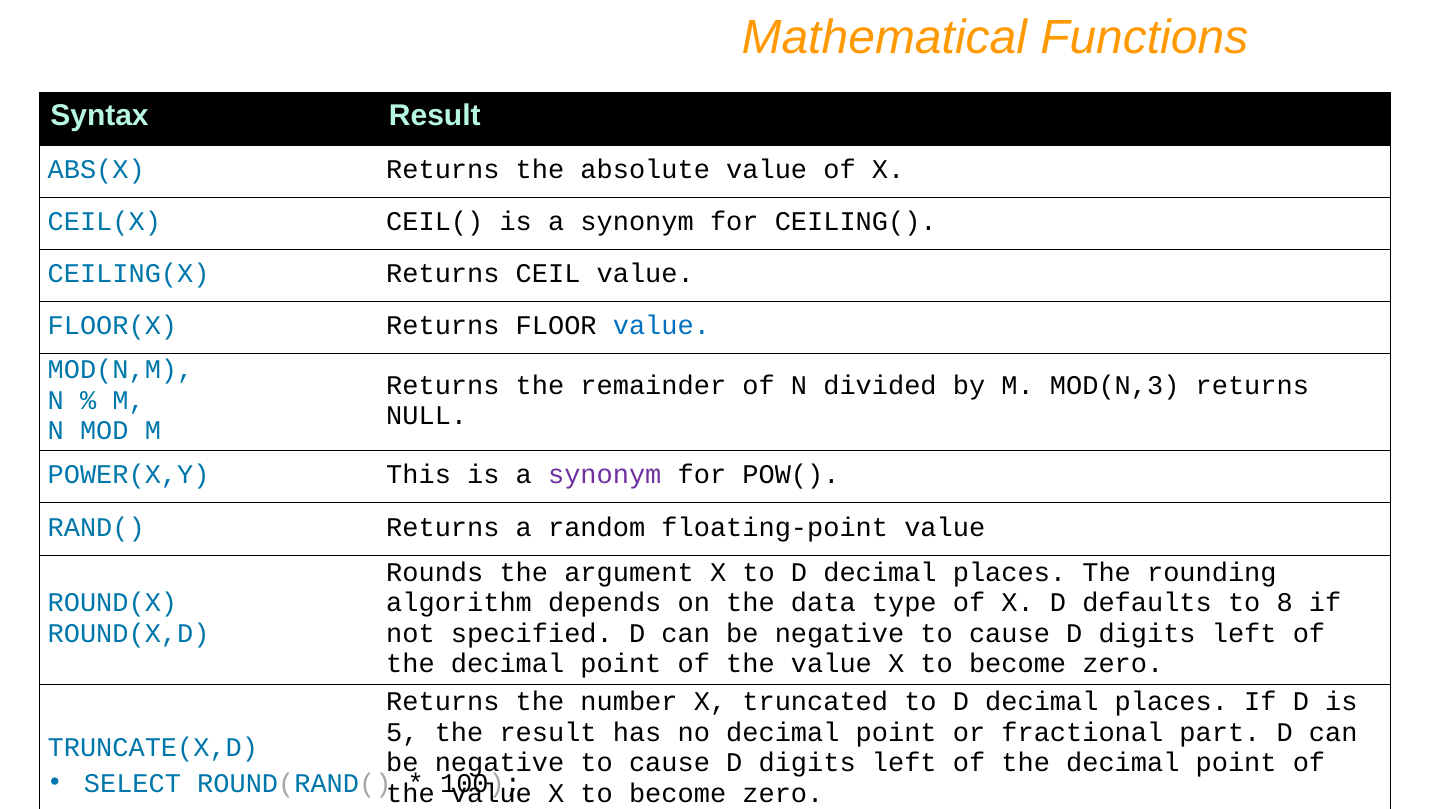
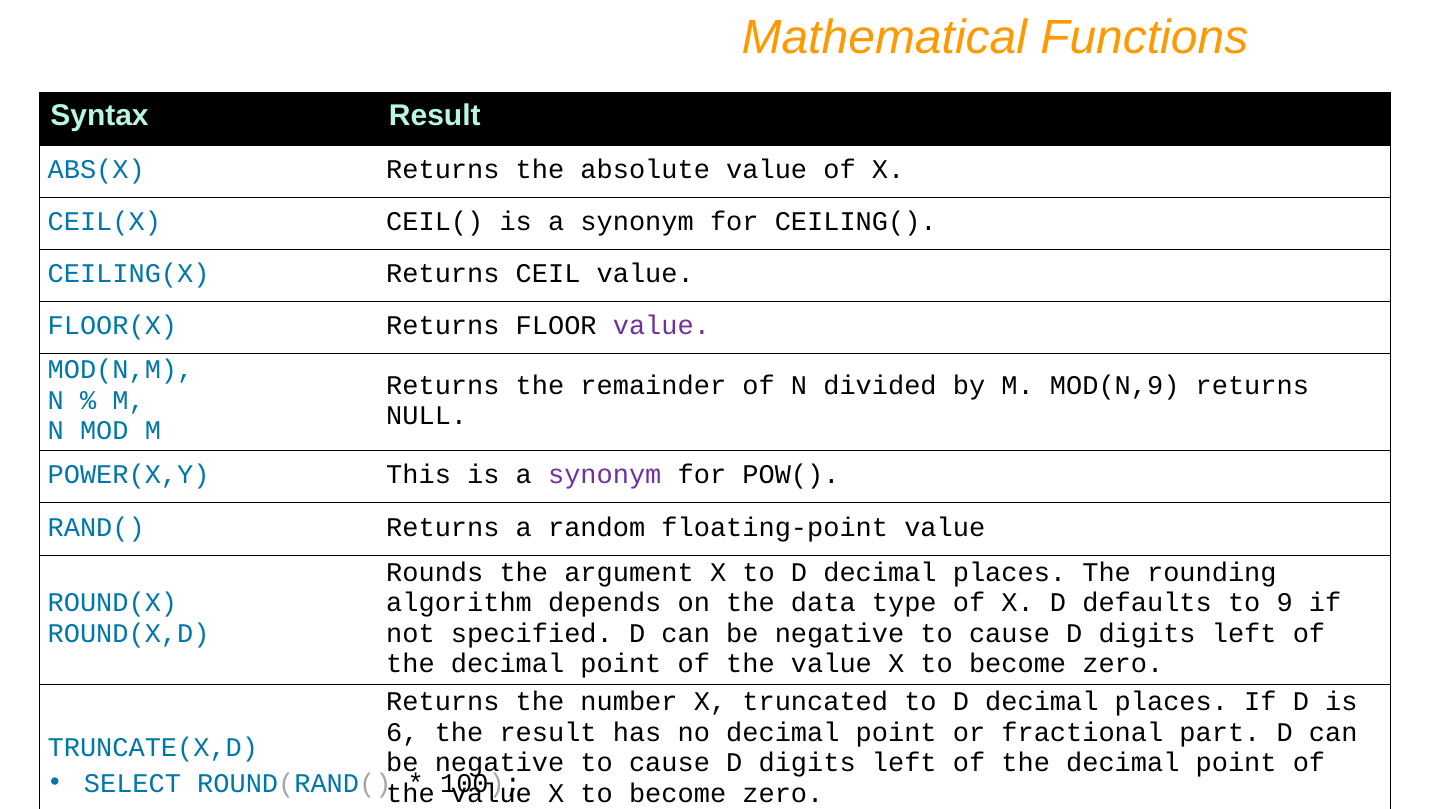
value colour: blue -> purple (661, 326)
MOD(N,3: MOD(N,3 -> MOD(N,9 (1115, 385)
8: 8 -> 9 (1285, 603)
5: 5 -> 6 (402, 733)
